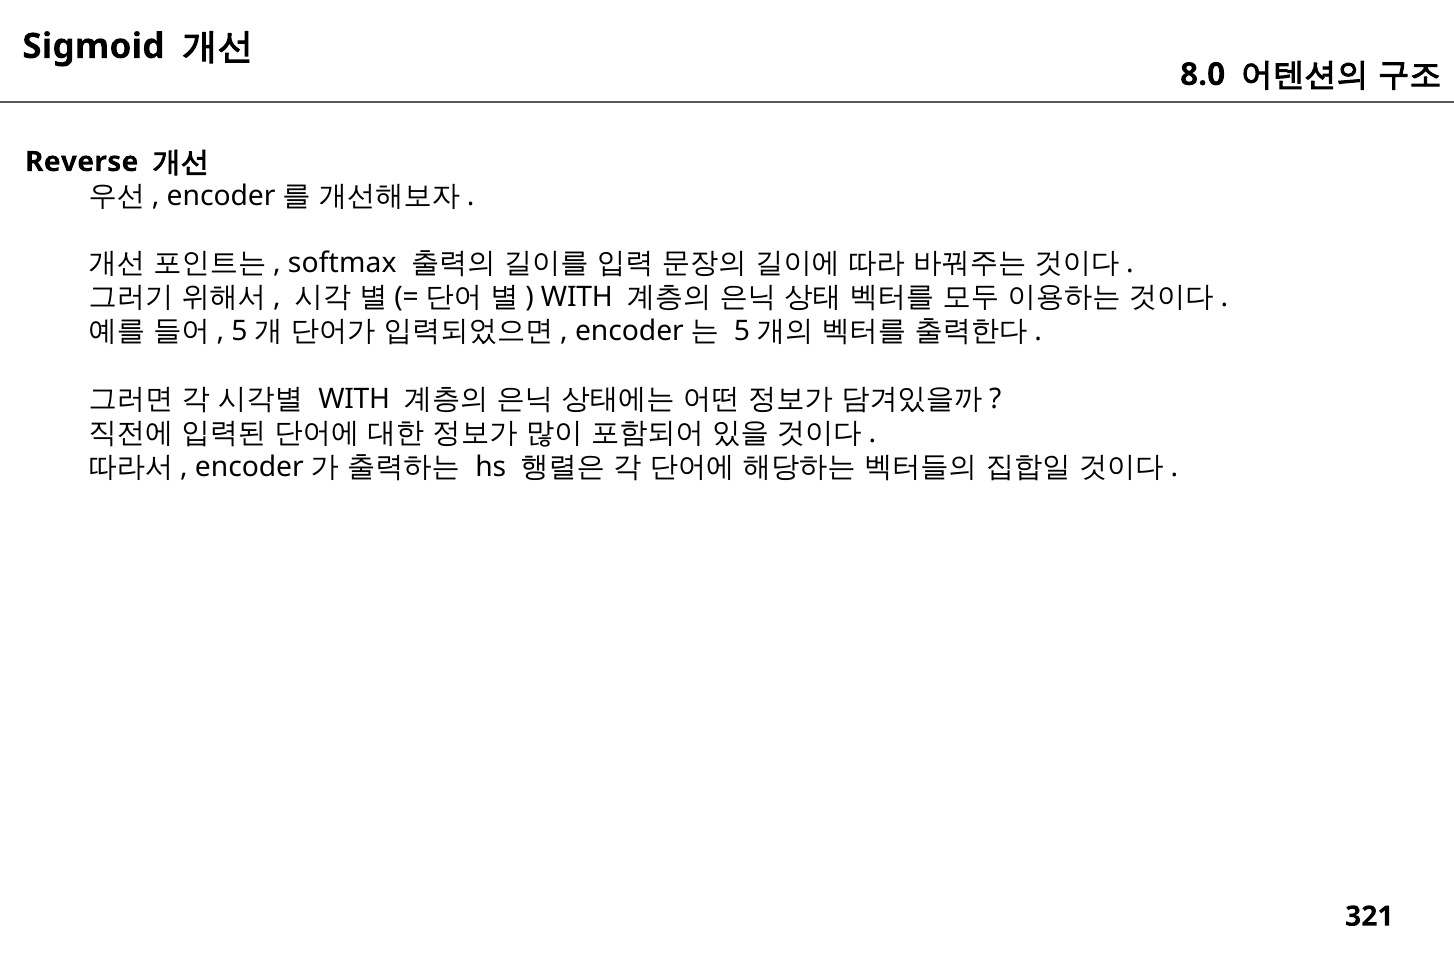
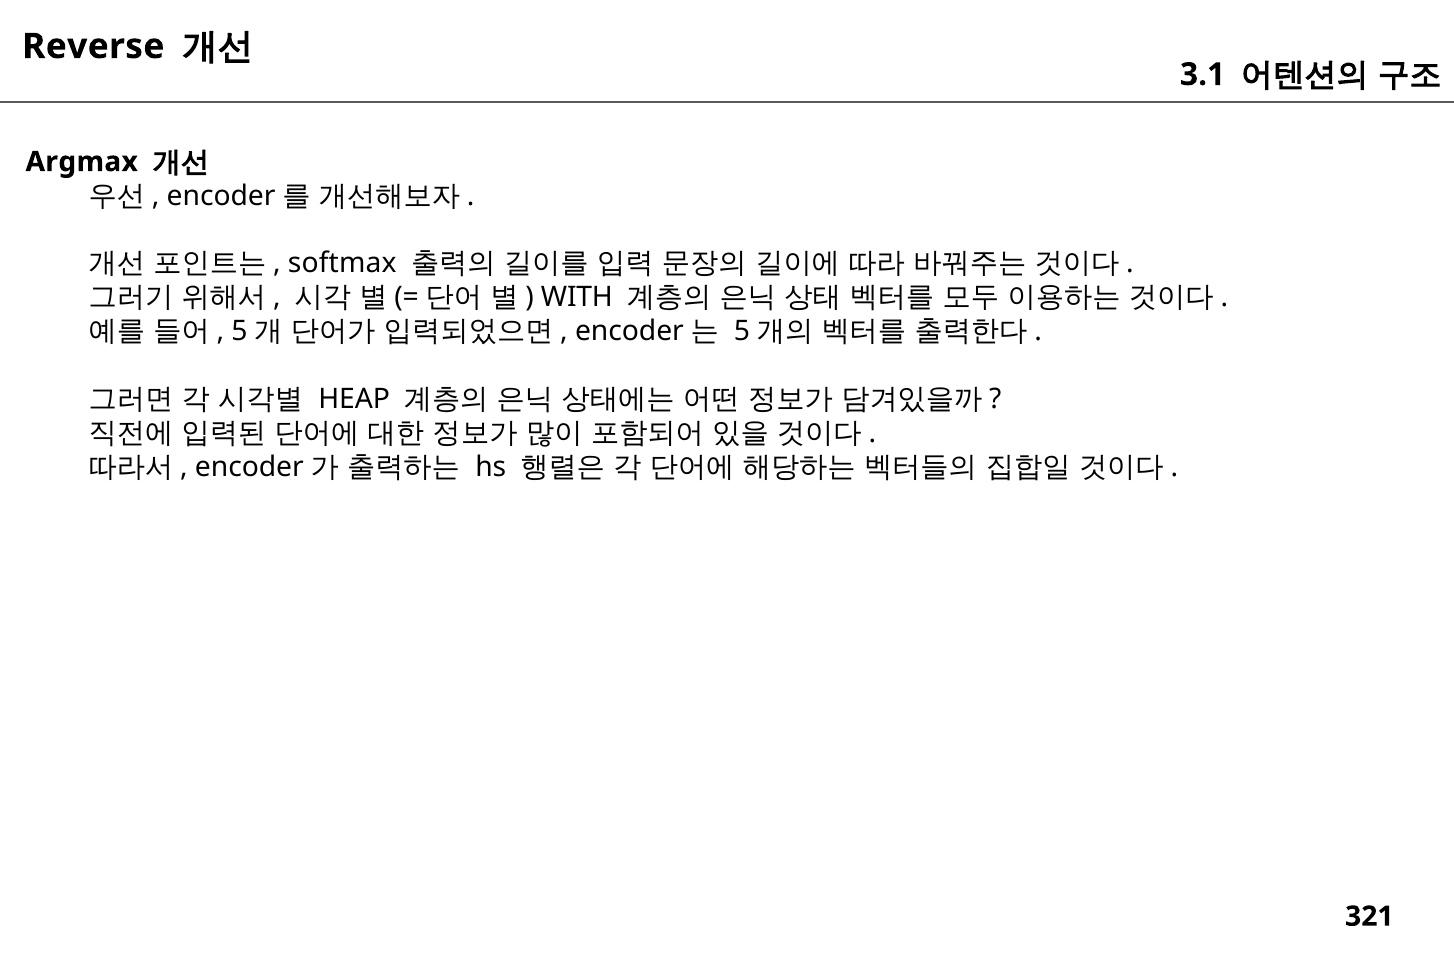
Sigmoid: Sigmoid -> Reverse (93, 46)
8.0: 8.0 -> 3.1 (1203, 75)
Reverse: Reverse -> Argmax (82, 162)
WITH: WITH -> HEAP (354, 399)
